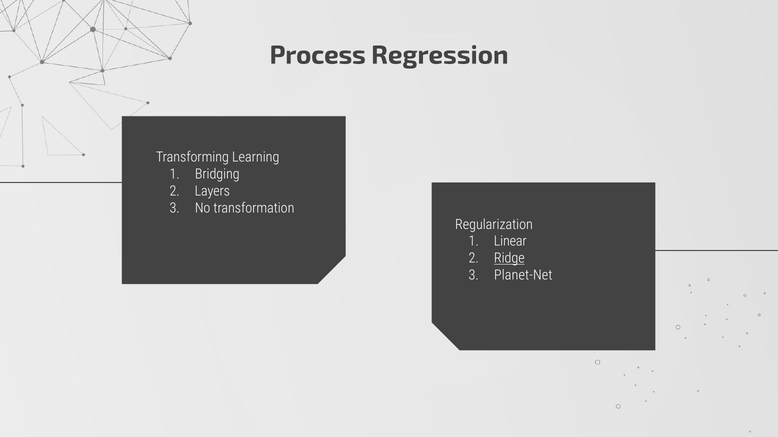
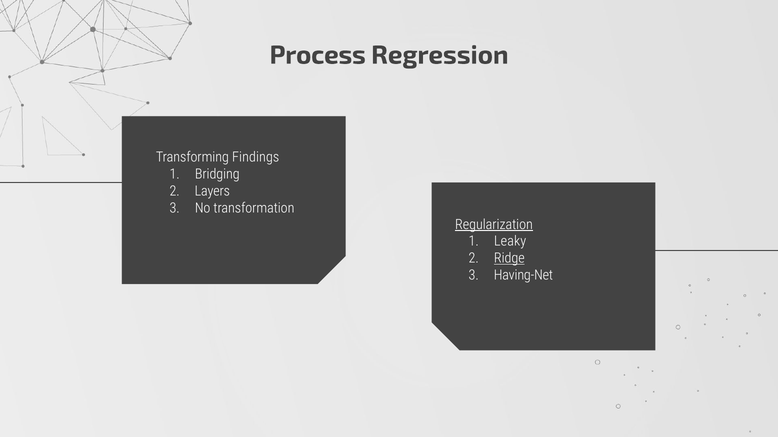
Learning: Learning -> Findings (256, 158)
Regularization underline: none -> present (494, 225)
Linear: Linear -> Leaky (510, 242)
Planet-Net: Planet-Net -> Having-Net (523, 275)
